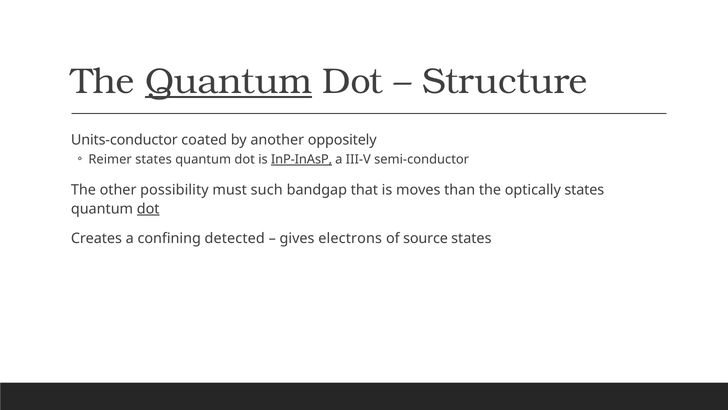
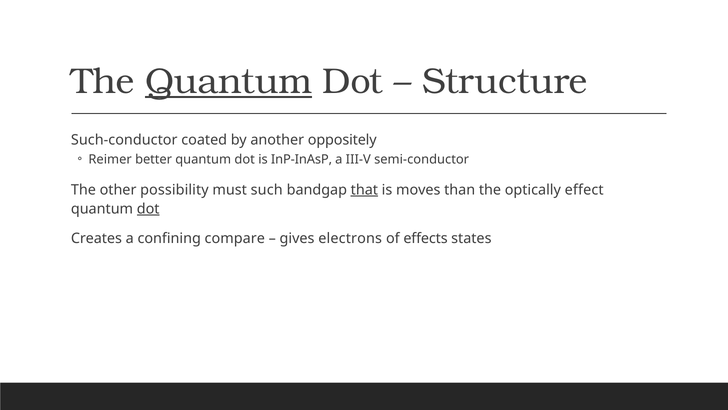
Units-conductor: Units-conductor -> Such-conductor (124, 140)
Reimer states: states -> better (154, 159)
InP-InAsP underline: present -> none (302, 159)
that underline: none -> present (364, 190)
optically states: states -> effect (584, 190)
detected: detected -> compare (235, 238)
source: source -> effects (426, 238)
